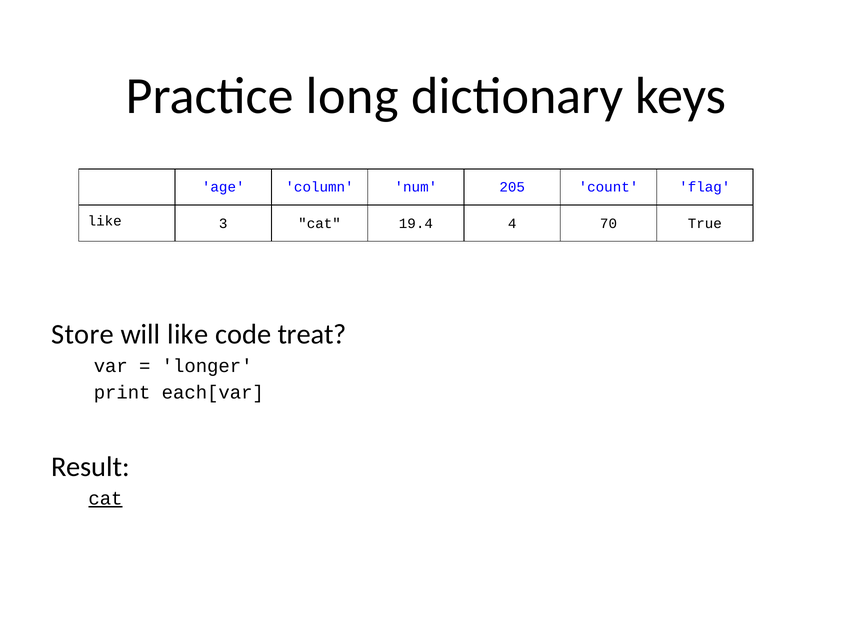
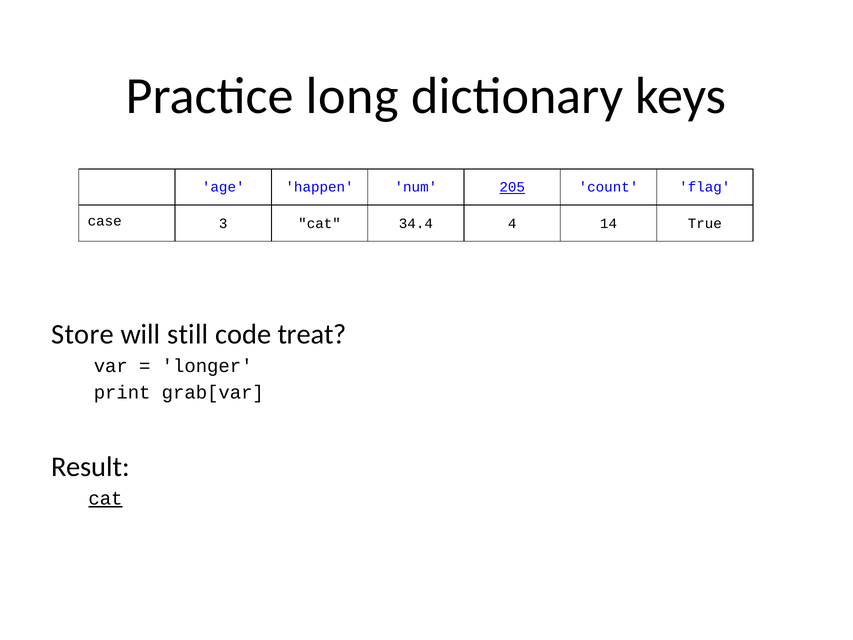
column: column -> happen (320, 187)
205 underline: none -> present (512, 187)
like: like -> case (105, 221)
19.4: 19.4 -> 34.4 (416, 223)
70: 70 -> 14 (609, 223)
will like: like -> still (188, 334)
each[var: each[var -> grab[var (213, 392)
